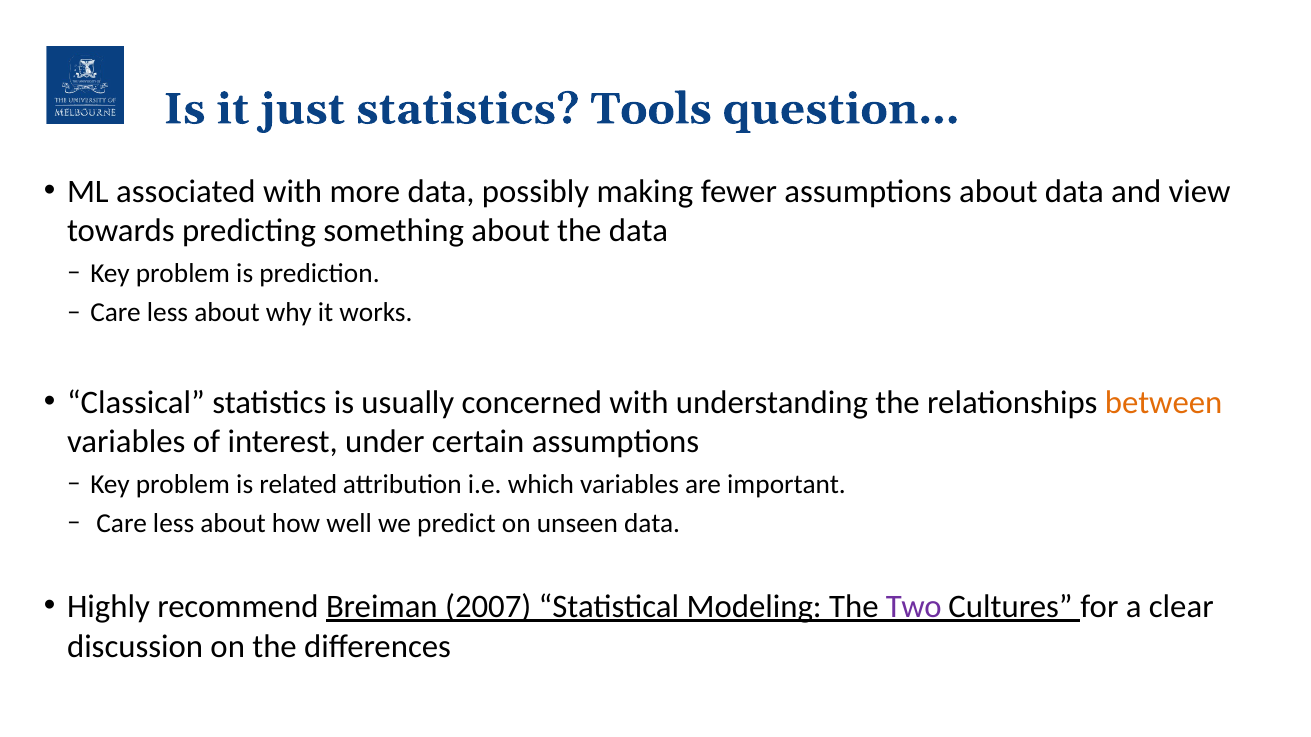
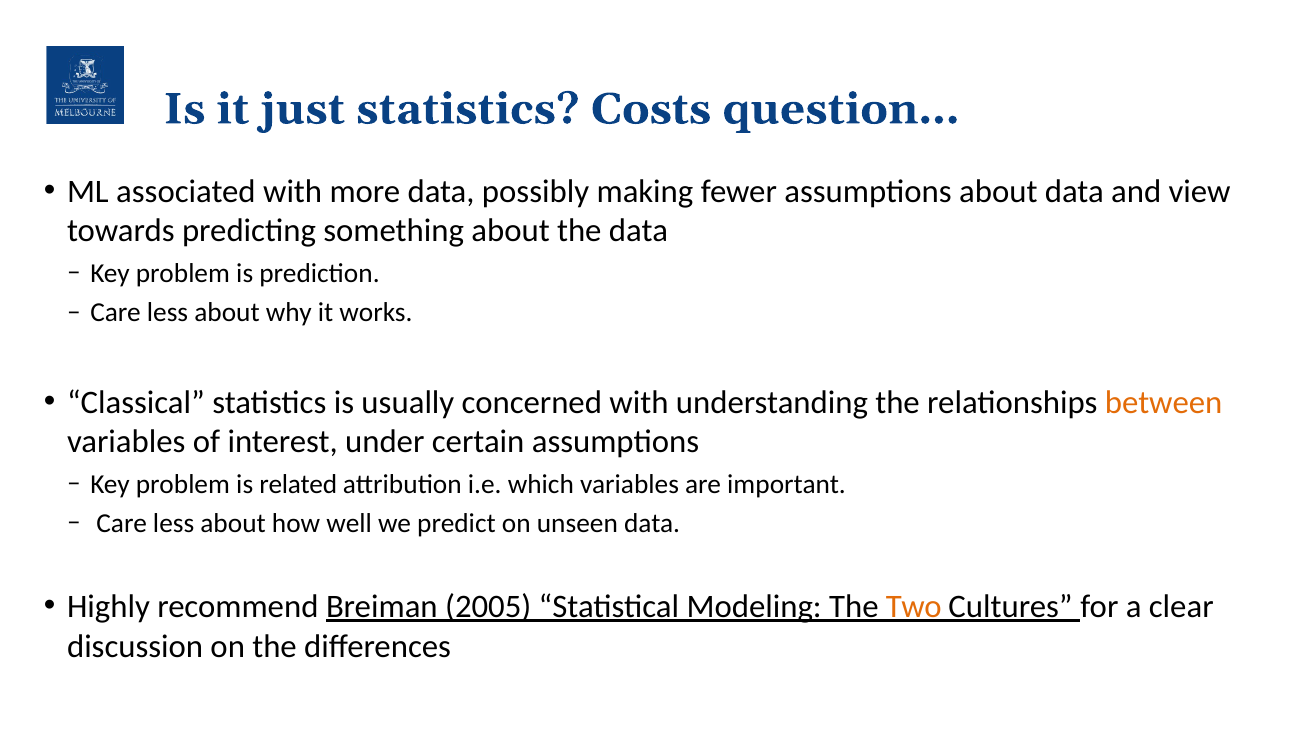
Tools: Tools -> Costs (651, 109)
2007: 2007 -> 2005 (488, 607)
Two colour: purple -> orange (914, 607)
